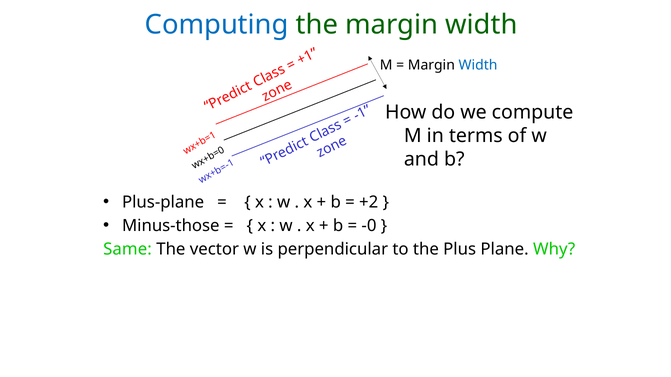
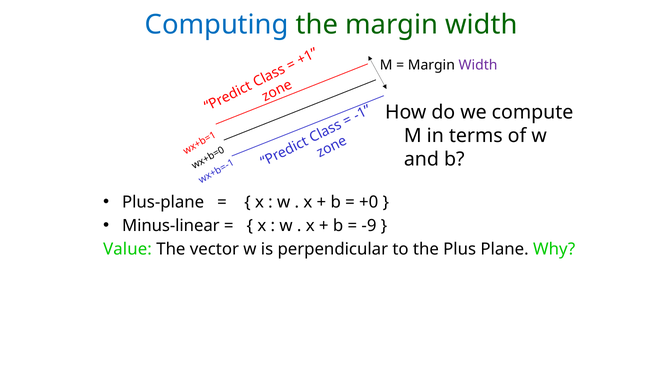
Width colour: blue -> purple (478, 65)
+2: +2 -> +0 (369, 202)
Minus-those: Minus-those -> Minus-linear (171, 226)
-0: -0 -> -9 (369, 226)
Same: Same -> Value (128, 250)
